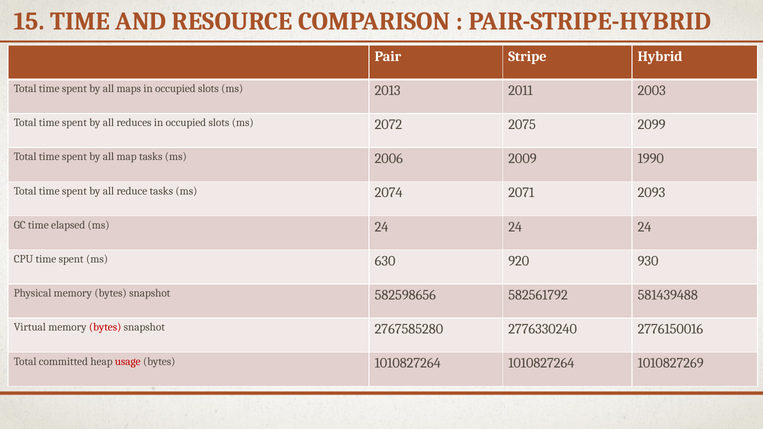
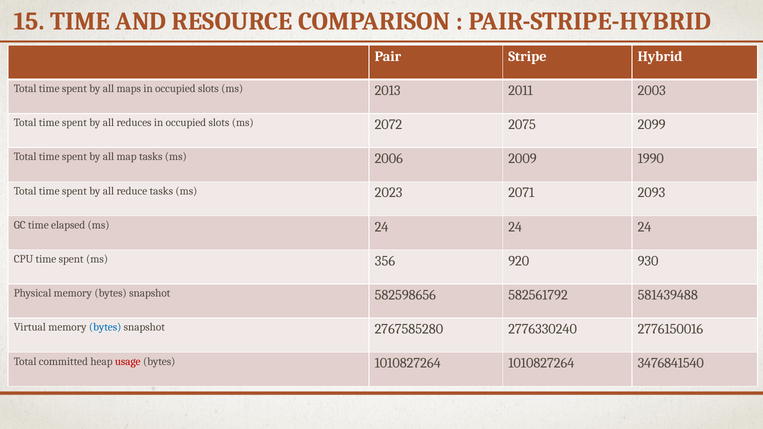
2074: 2074 -> 2023 (389, 193)
630: 630 -> 356 (385, 261)
bytes colour: red -> blue (105, 327)
1010827269: 1010827269 -> 3476841540 (671, 363)
